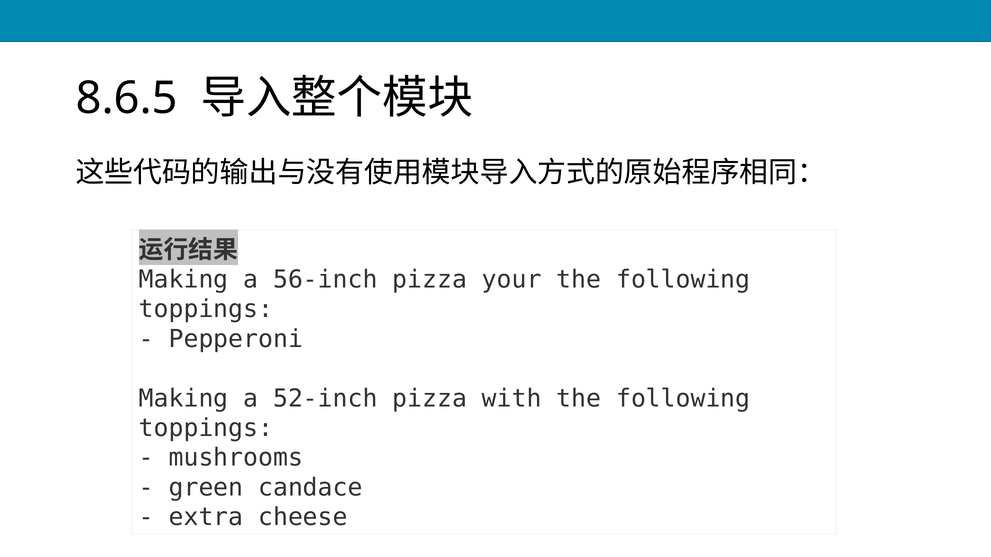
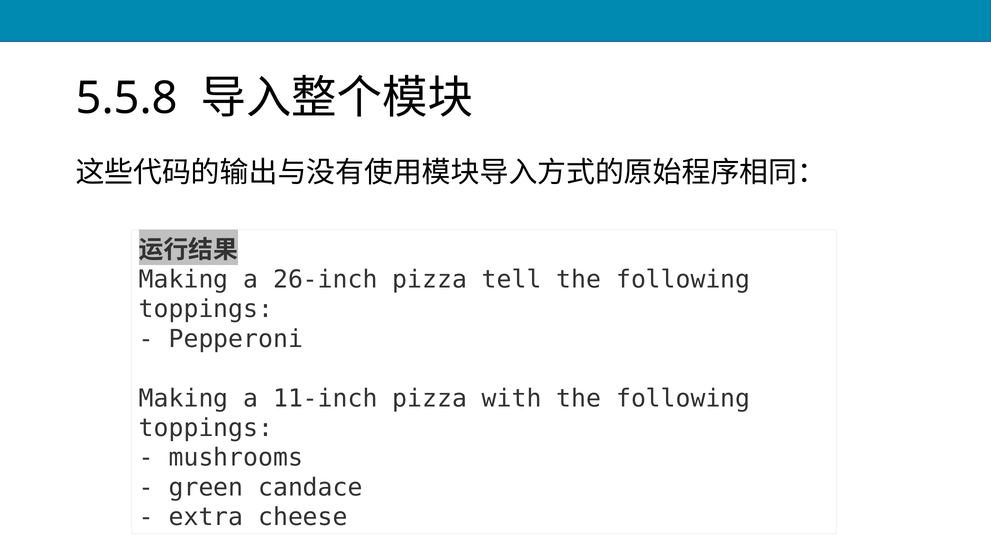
8.6.5: 8.6.5 -> 5.5.8 (127, 98)
56-inch: 56-inch -> 26-inch (325, 280)
your: your -> tell (512, 280)
52-inch: 52-inch -> 11-inch (325, 399)
